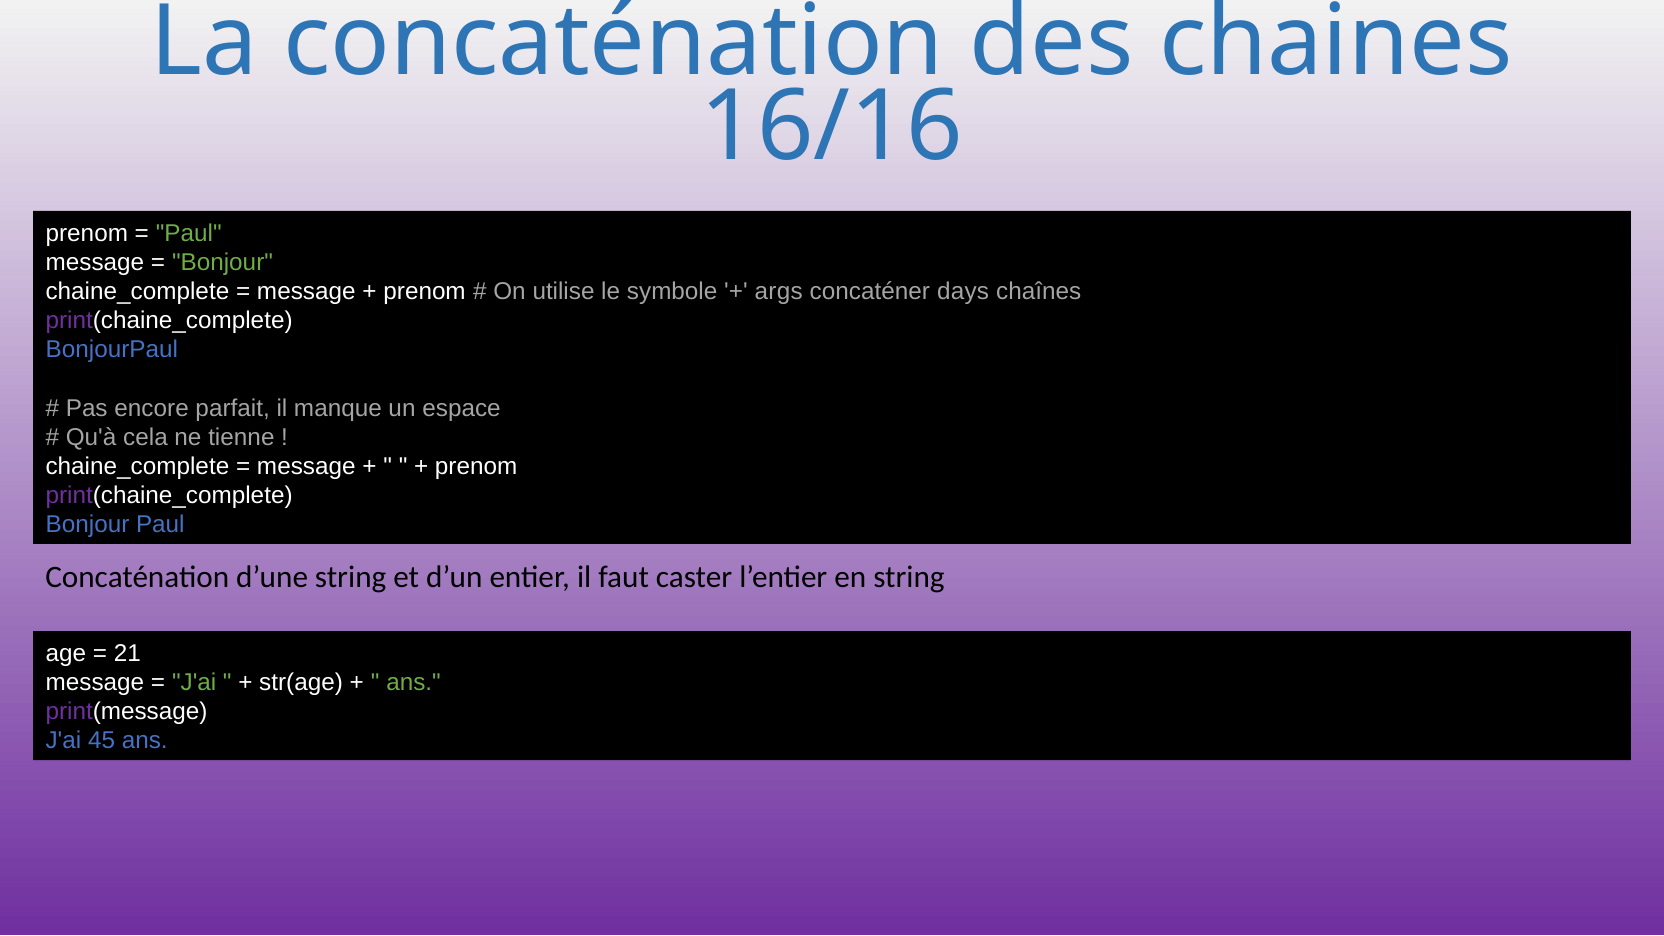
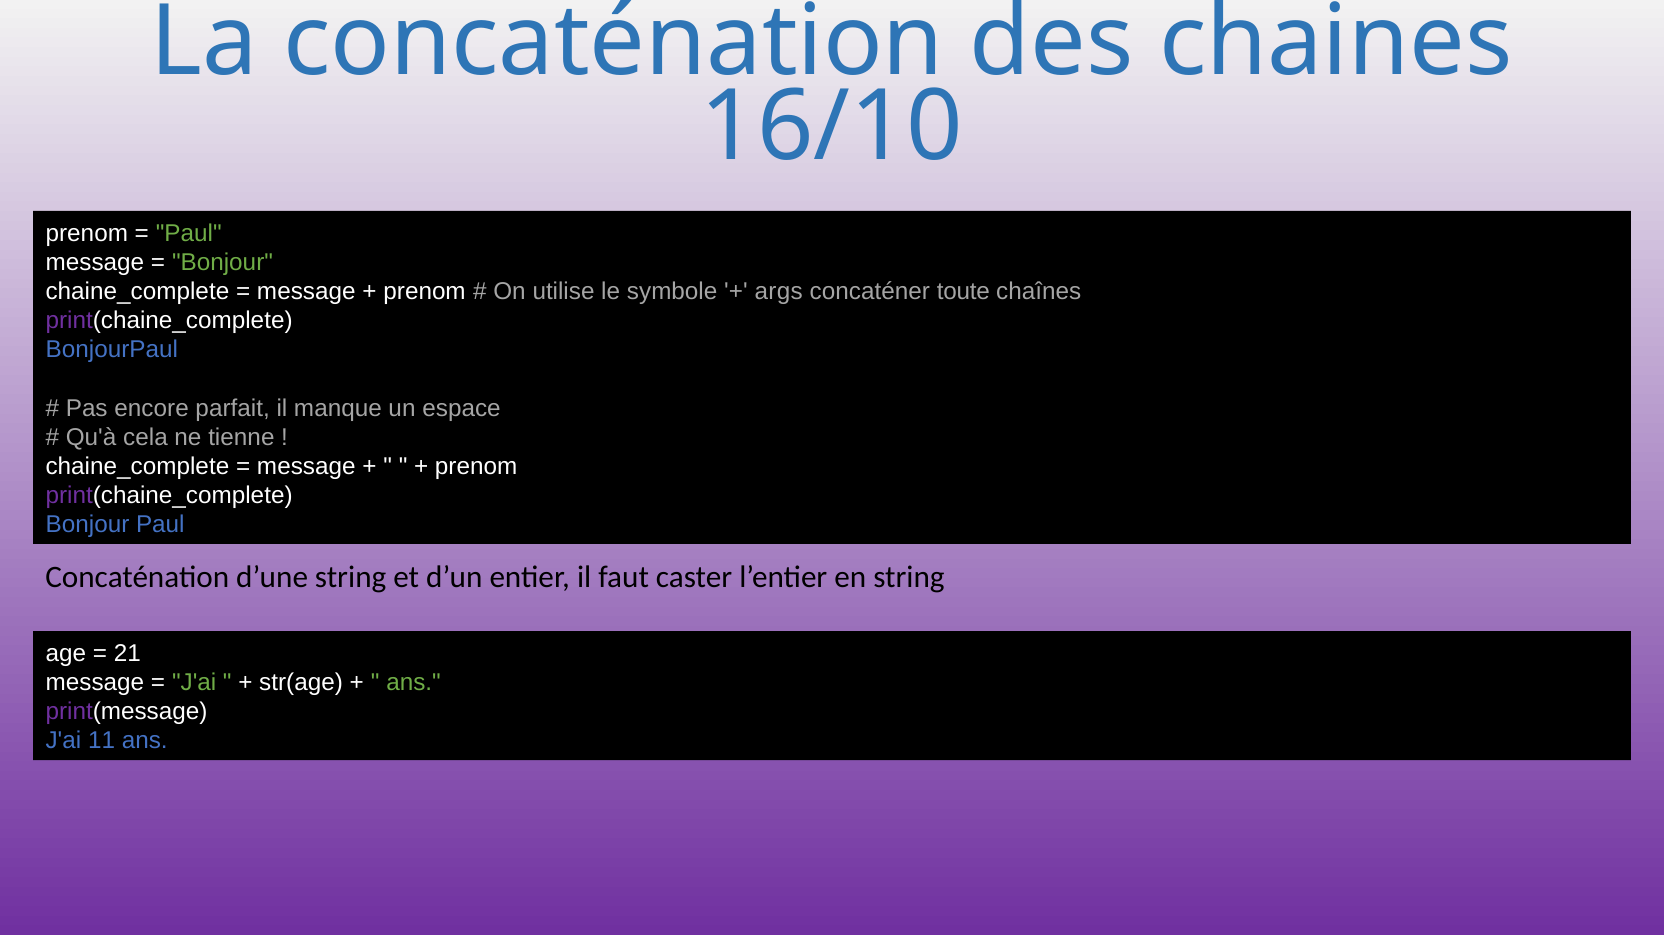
16/16: 16/16 -> 16/10 (832, 127)
days: days -> toute (963, 292)
45: 45 -> 11 (102, 741)
